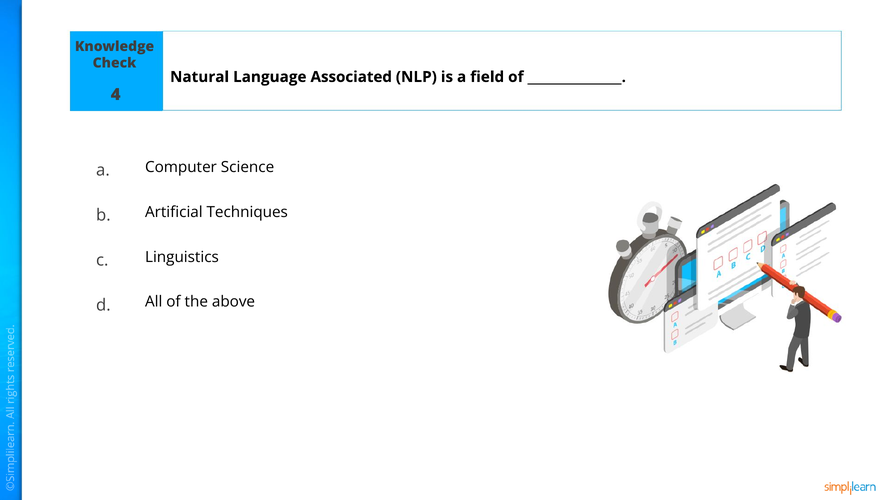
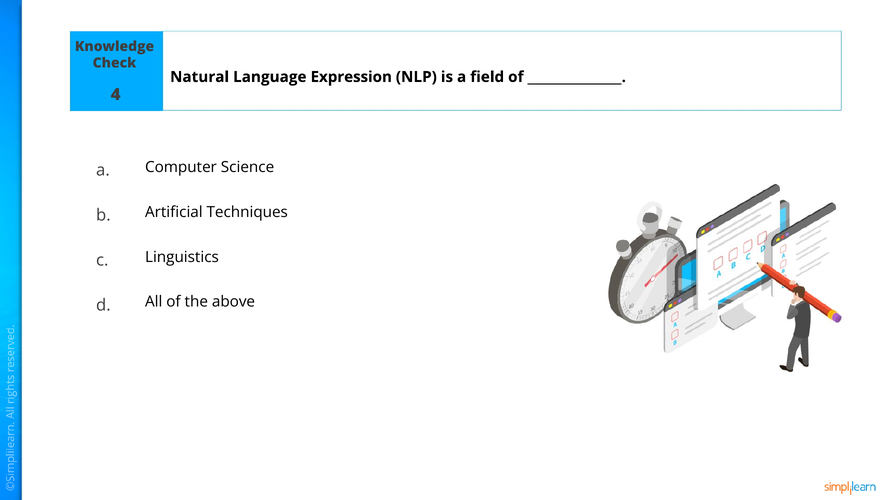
Associated: Associated -> Expression (351, 77)
